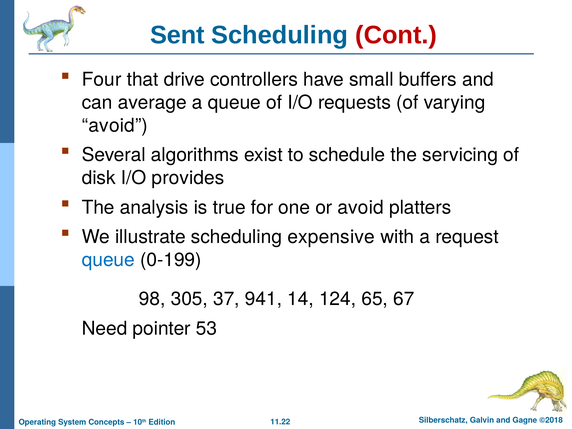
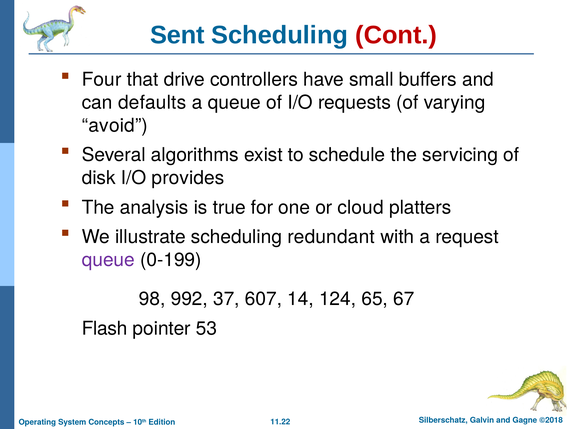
average: average -> defaults (152, 103)
or avoid: avoid -> cloud (361, 207)
expensive: expensive -> redundant (331, 237)
queue colour: blue -> purple (108, 260)
305: 305 -> 992 (189, 299)
941: 941 -> 607 (263, 299)
Need: Need -> Flash (105, 328)
